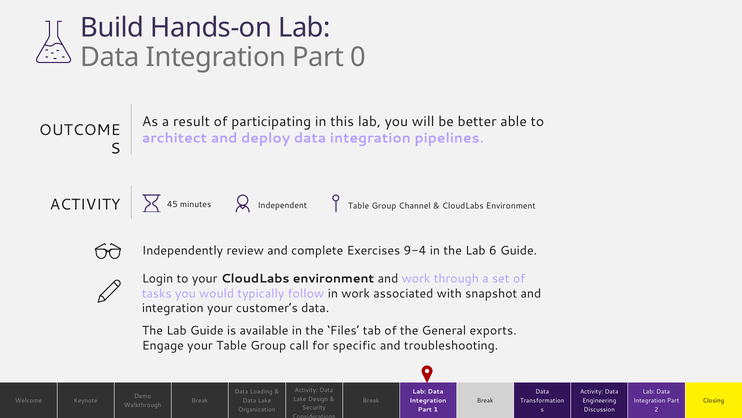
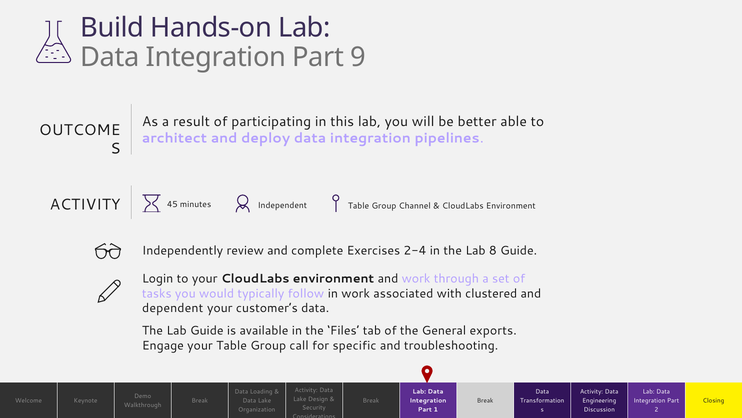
0: 0 -> 9 (358, 57)
9-4: 9-4 -> 2-4 (415, 250)
6: 6 -> 8 (493, 250)
snapshot: snapshot -> clustered (491, 293)
integration: integration -> dependent (173, 308)
